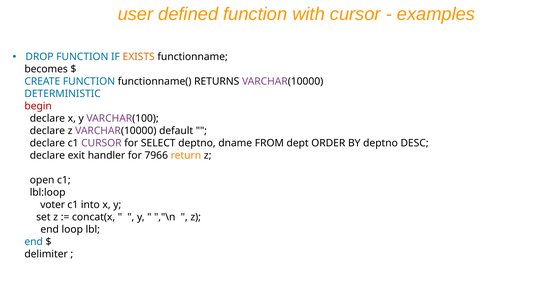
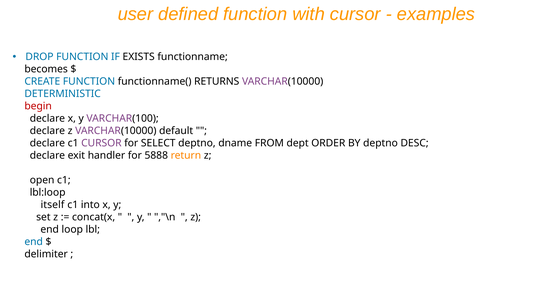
EXISTS colour: orange -> black (139, 57)
7966: 7966 -> 5888 (156, 156)
voter: voter -> itself (53, 205)
